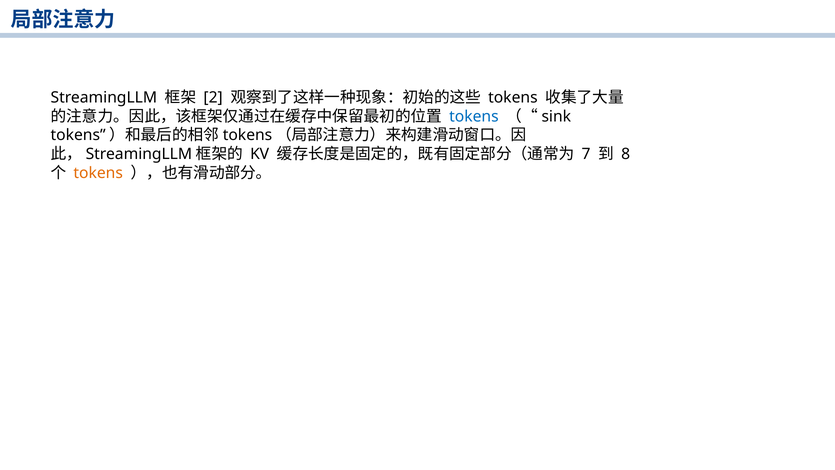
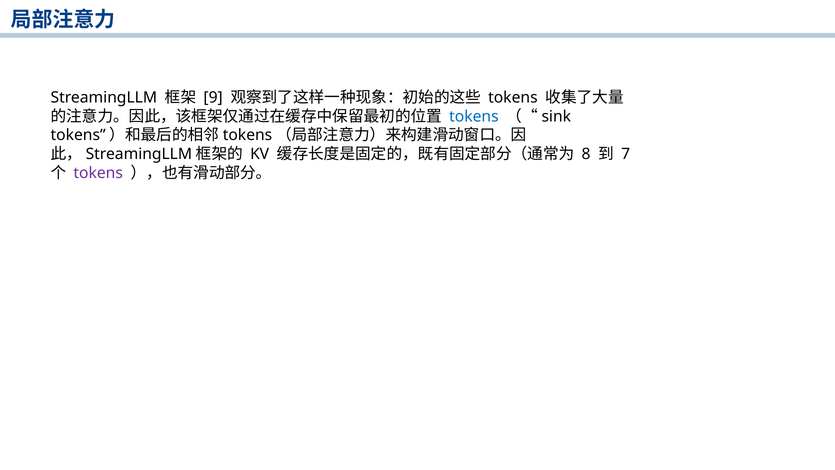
2: 2 -> 9 (213, 98)
7: 7 -> 8 (586, 154)
8: 8 -> 7 (626, 154)
tokens colour: orange -> purple (98, 173)
